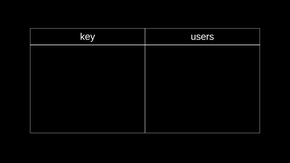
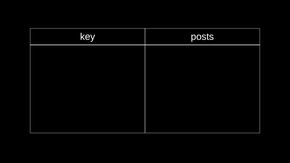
users: users -> posts (202, 37)
